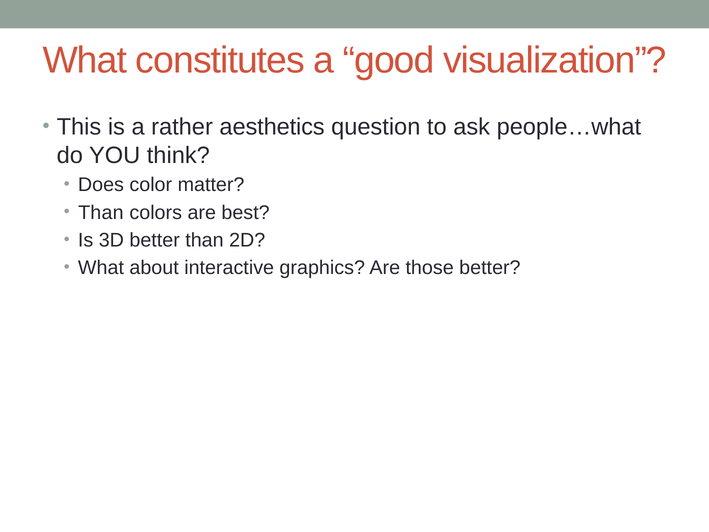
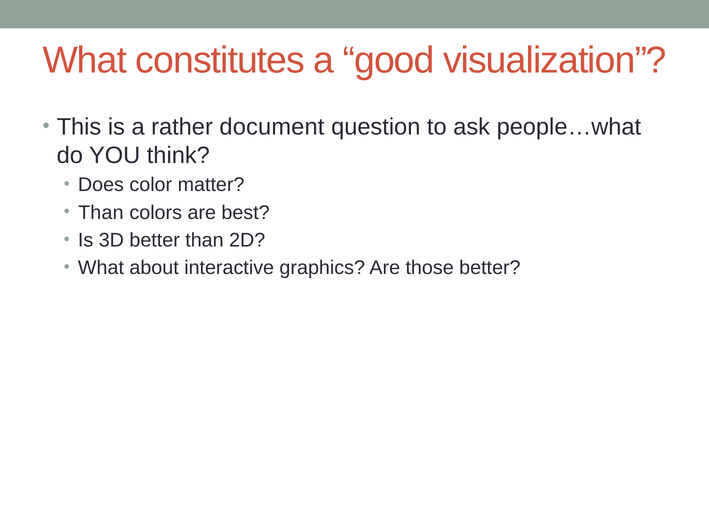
aesthetics: aesthetics -> document (272, 127)
